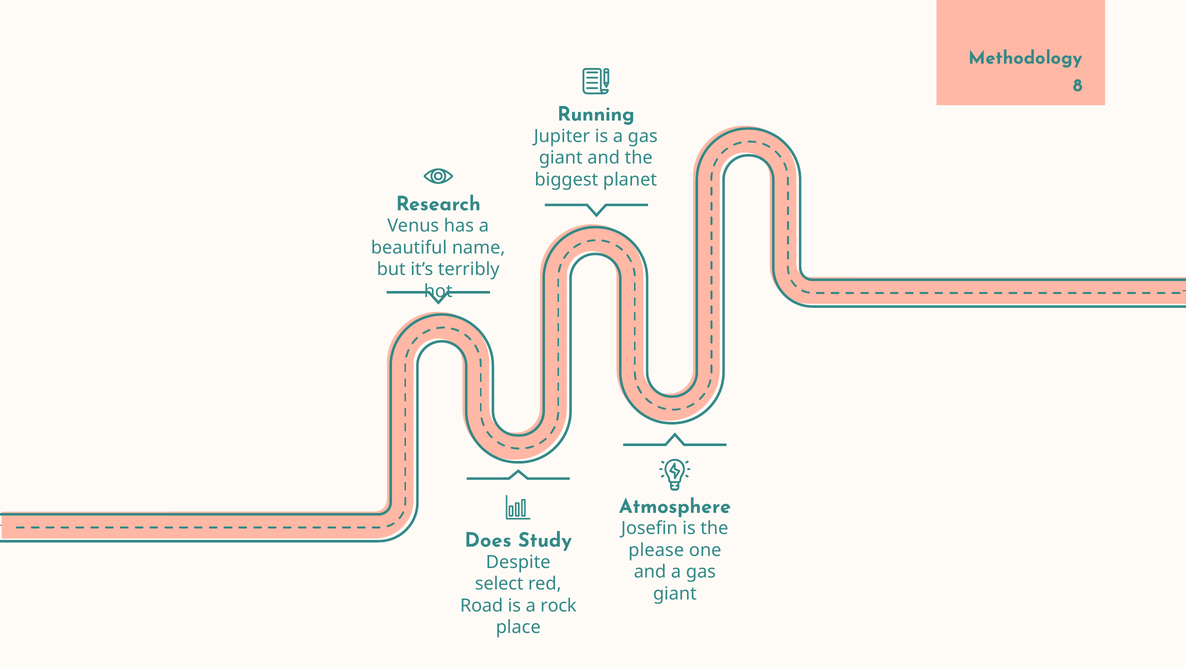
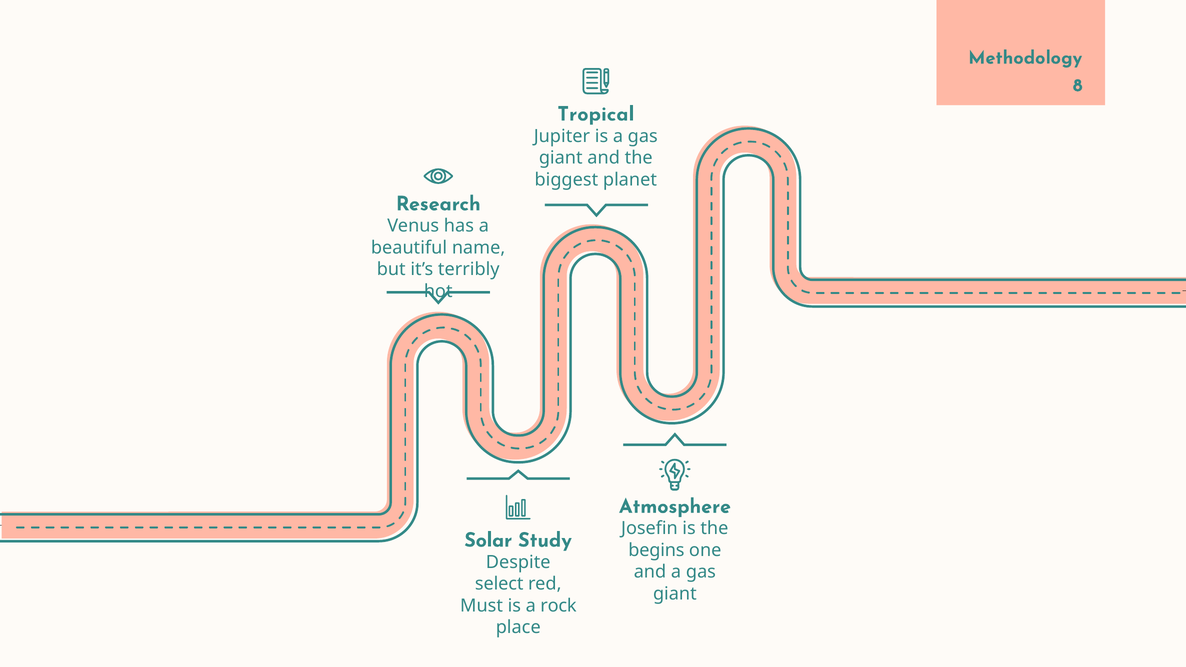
Running: Running -> Tropical (596, 114)
Does: Does -> Solar (488, 540)
please: please -> begins (656, 550)
Road: Road -> Must (482, 606)
